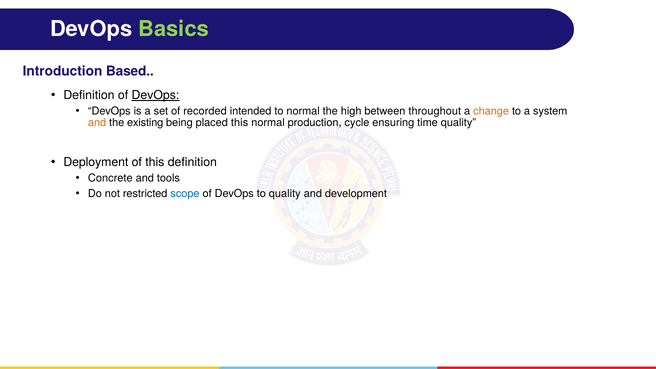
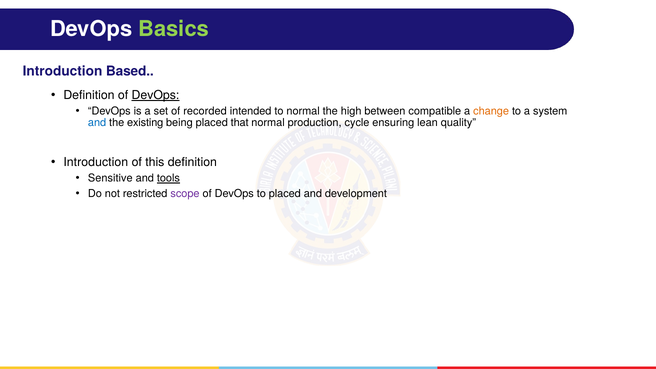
throughout: throughout -> compatible (435, 111)
and colour: orange -> blue (97, 123)
placed this: this -> that (240, 123)
time: time -> lean (427, 123)
Deployment: Deployment -> Introduction (96, 162)
Concrete: Concrete -> Sensitive (110, 178)
tools underline: none -> present (168, 178)
scope colour: blue -> purple (185, 193)
to quality: quality -> placed (285, 193)
